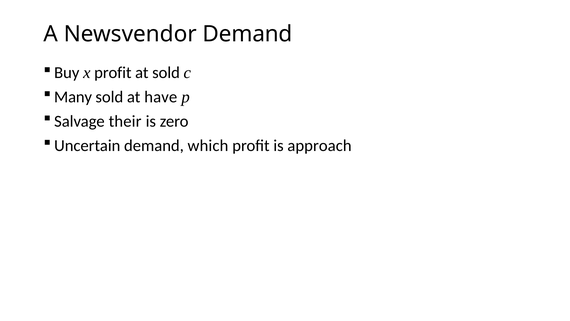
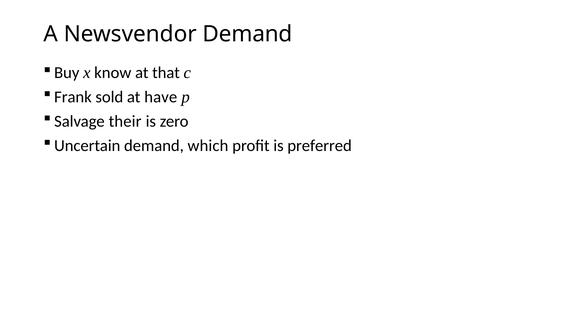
x profit: profit -> know (113, 73)
at sold: sold -> that (166, 73)
Many: Many -> Frank (73, 97)
approach: approach -> preferred (320, 145)
